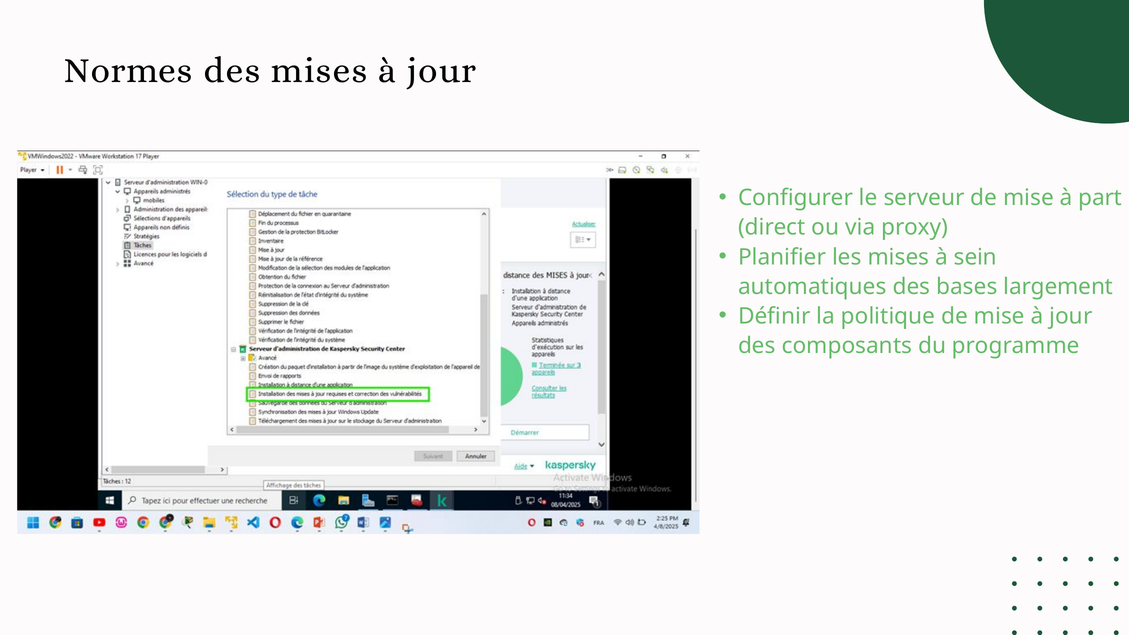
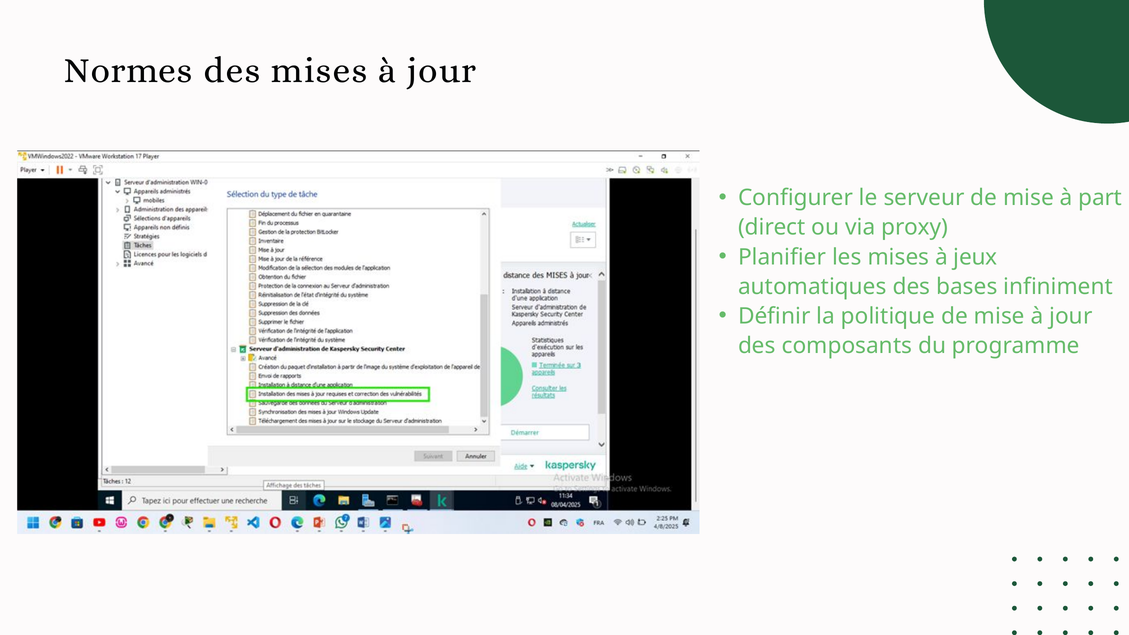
sein: sein -> jeux (975, 257)
largement: largement -> infiniment (1058, 287)
